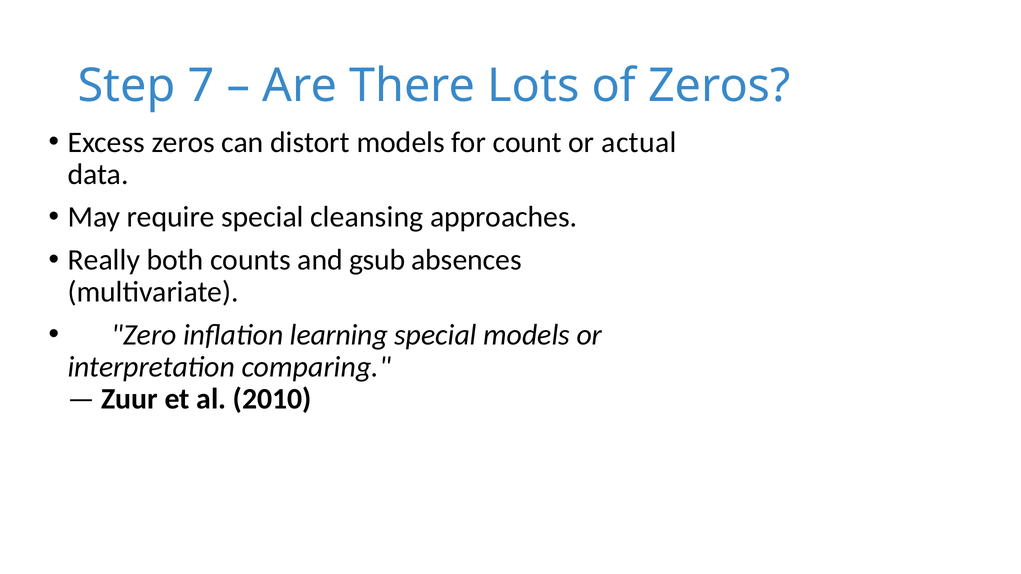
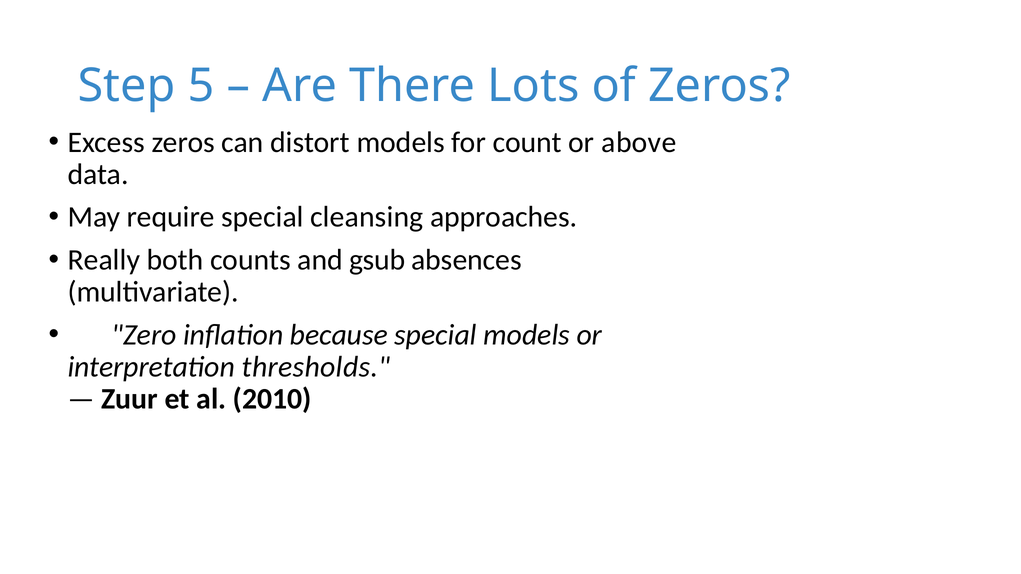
7: 7 -> 5 (201, 86)
actual: actual -> above (639, 142)
learning: learning -> because (339, 335)
comparing: comparing -> thresholds (316, 367)
